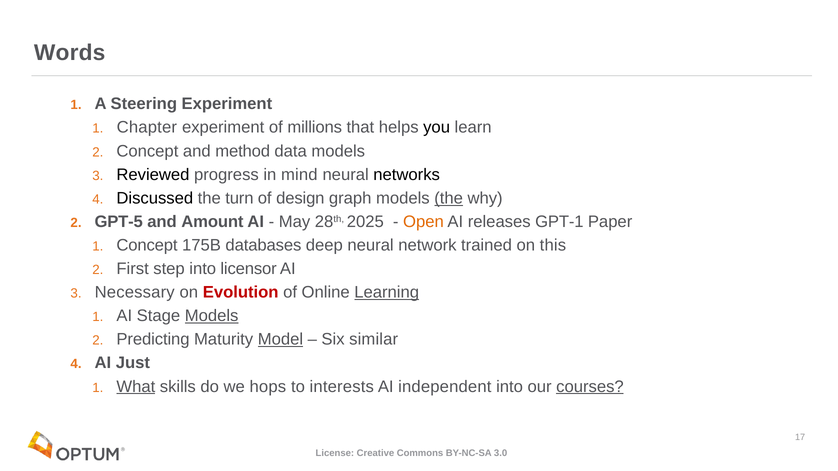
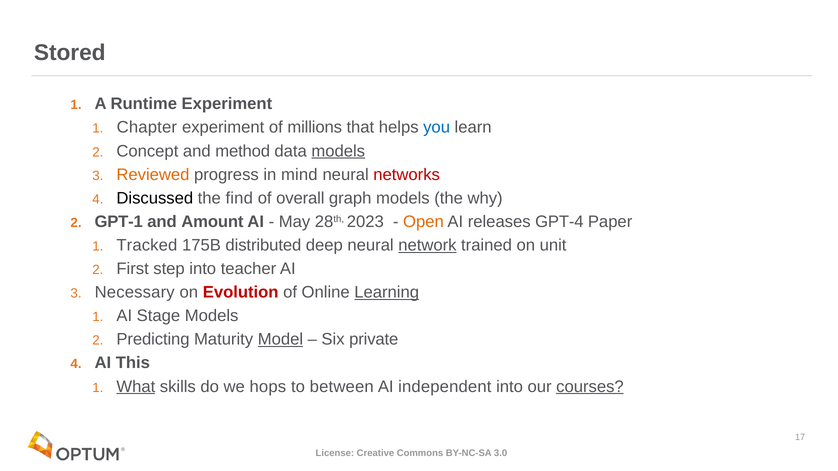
Words: Words -> Stored (70, 53)
Steering: Steering -> Runtime (144, 104)
you colour: black -> blue (437, 128)
models underline: none -> present (338, 151)
Reviewed colour: black -> orange (153, 175)
networks colour: black -> red (407, 175)
turn: turn -> find (239, 198)
design: design -> overall (300, 198)
the underline: present -> none (449, 198)
GPT-5: GPT-5 -> GPT-1 (119, 222)
2025: 2025 -> 2023 (365, 222)
GPT-1: GPT-1 -> GPT-4 (559, 222)
Concept: Concept -> Tracked (147, 245)
databases: databases -> distributed (263, 245)
network underline: none -> present (427, 245)
this: this -> unit (553, 245)
licensor: licensor -> teacher (248, 269)
Models underline: present -> none (212, 316)
similar: similar -> private (374, 340)
Just: Just -> This (133, 363)
interests: interests -> between (342, 387)
